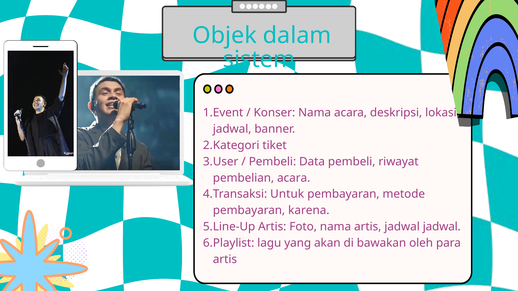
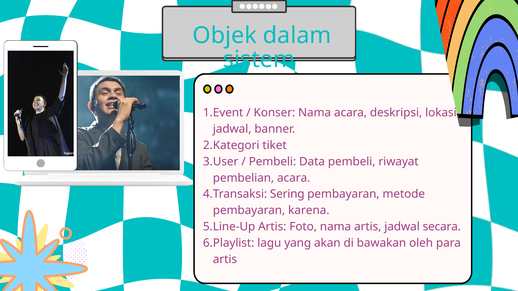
Untuk: Untuk -> Sering (287, 194)
jadwal jadwal: jadwal -> secara (442, 227)
